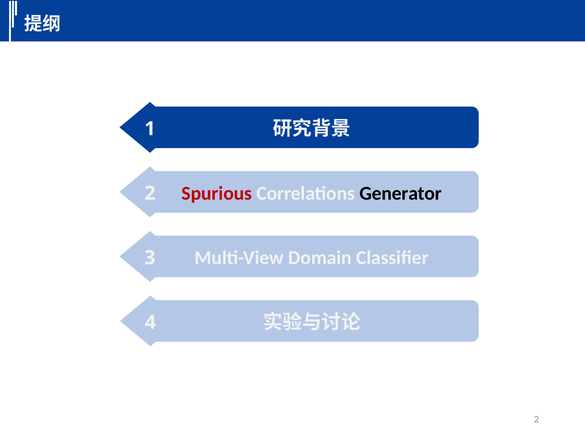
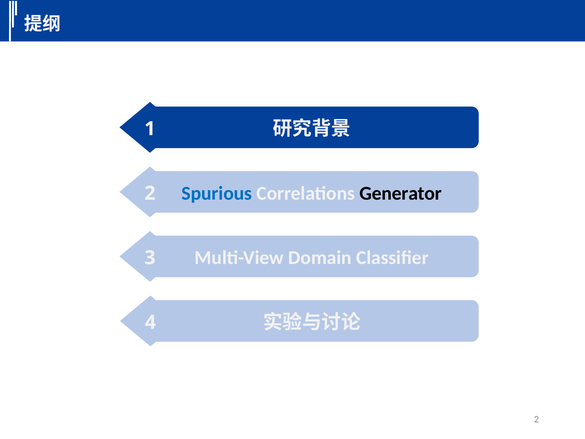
Spurious colour: red -> blue (217, 193)
